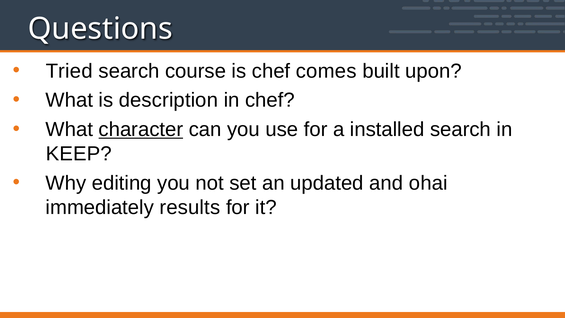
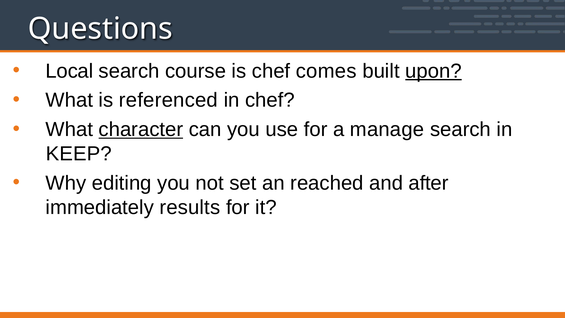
Tried: Tried -> Local (69, 71)
upon underline: none -> present (433, 71)
description: description -> referenced (168, 100)
installed: installed -> manage (387, 129)
updated: updated -> reached (327, 183)
ohai: ohai -> after (429, 183)
